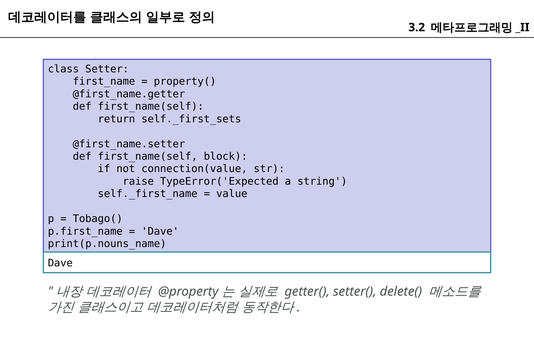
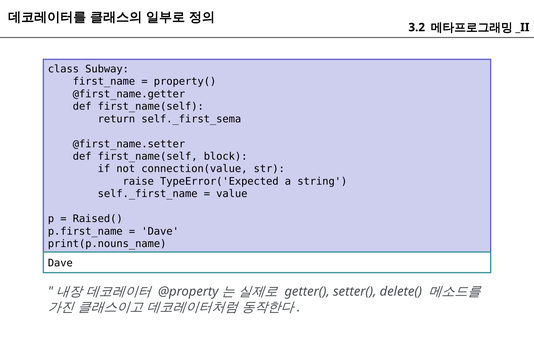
Setter: Setter -> Subway (107, 69)
self._first_sets: self._first_sets -> self._first_sema (191, 119)
Tobago(: Tobago( -> Raised( (98, 219)
